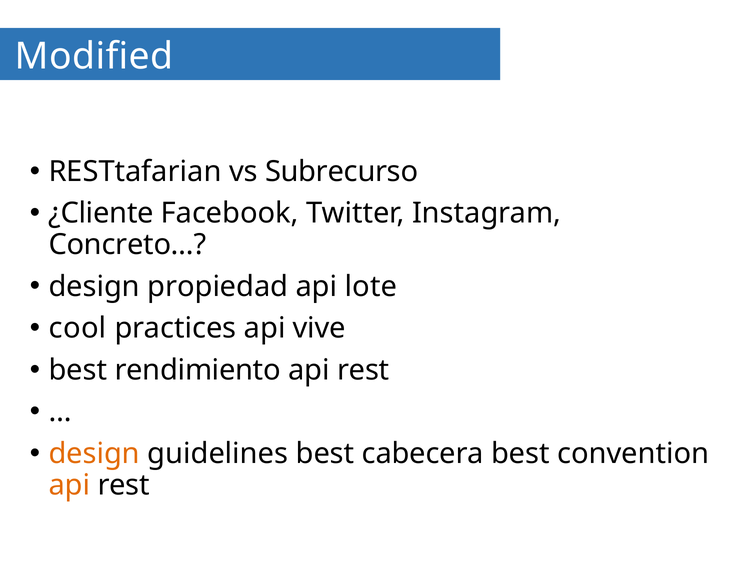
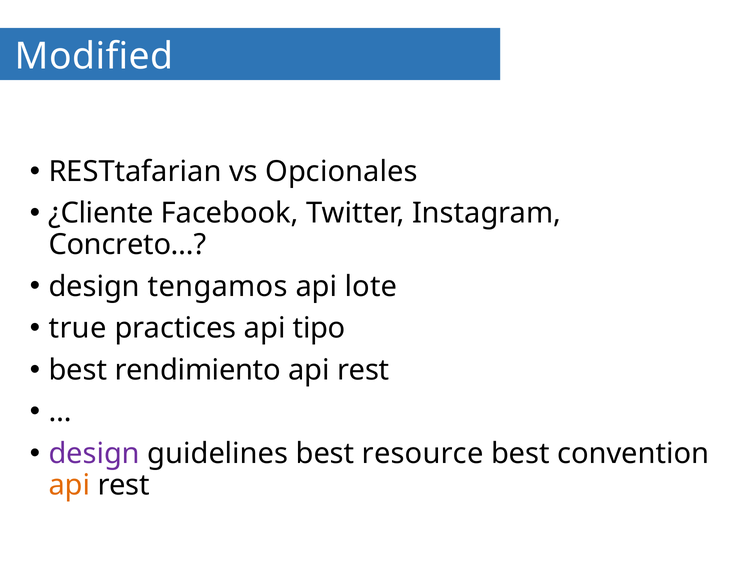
Subrecurso: Subrecurso -> Opcionales (341, 172)
propiedad: propiedad -> tengamos (218, 287)
cool: cool -> true (78, 328)
vive: vive -> tipo (319, 328)
design colour: orange -> purple (94, 454)
cabecera: cabecera -> resource (423, 454)
